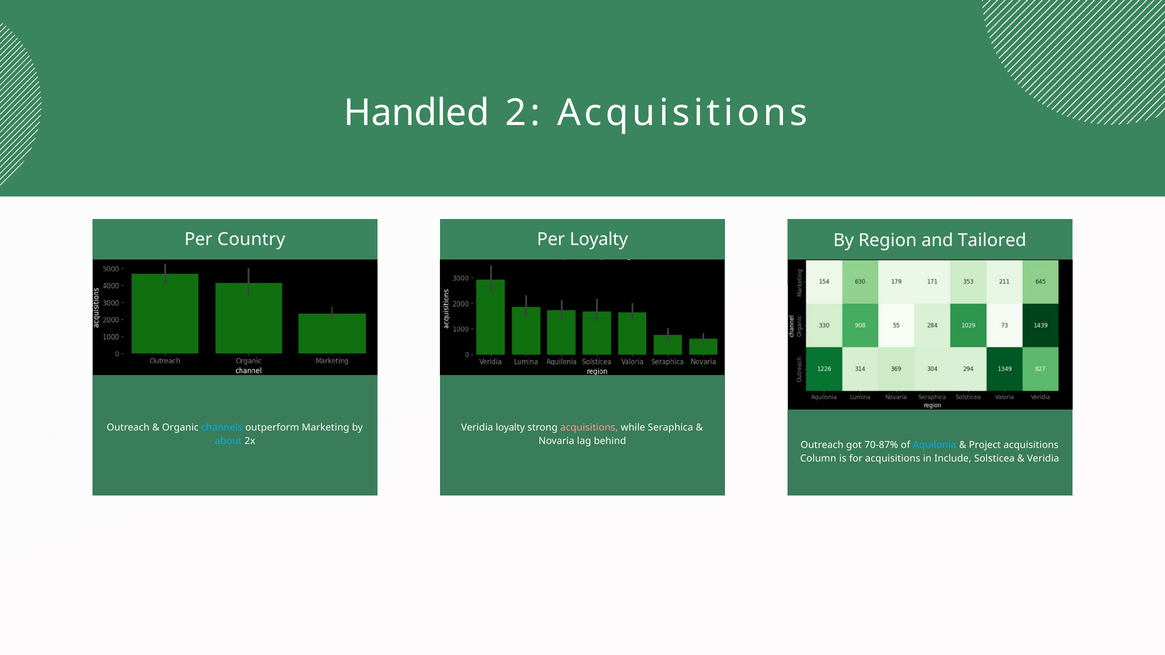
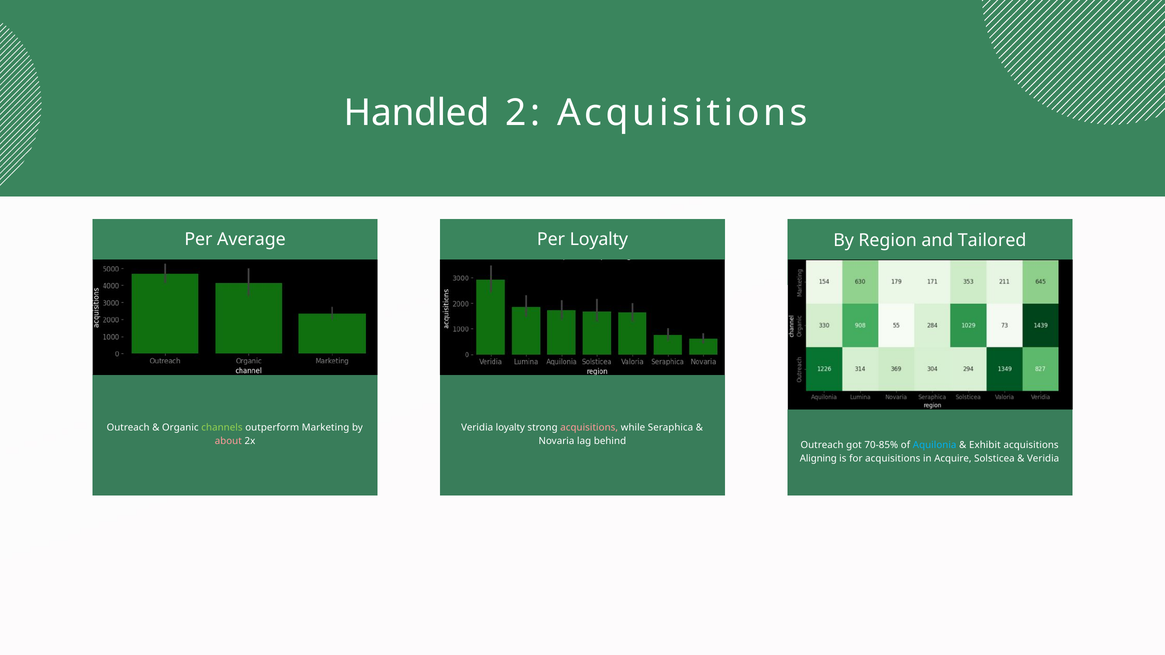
Country: Country -> Average (251, 239)
channels colour: light blue -> light green (222, 428)
about colour: light blue -> pink (228, 441)
70-87%: 70-87% -> 70-85% (881, 445)
Project: Project -> Exhibit (985, 445)
Column: Column -> Aligning (818, 459)
Include: Include -> Acquire (953, 459)
